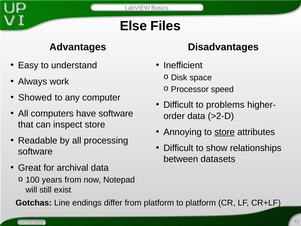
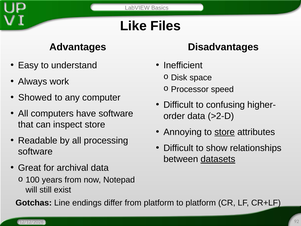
Else: Else -> Like (133, 26)
problems: problems -> confusing (225, 105)
datasets underline: none -> present (218, 159)
